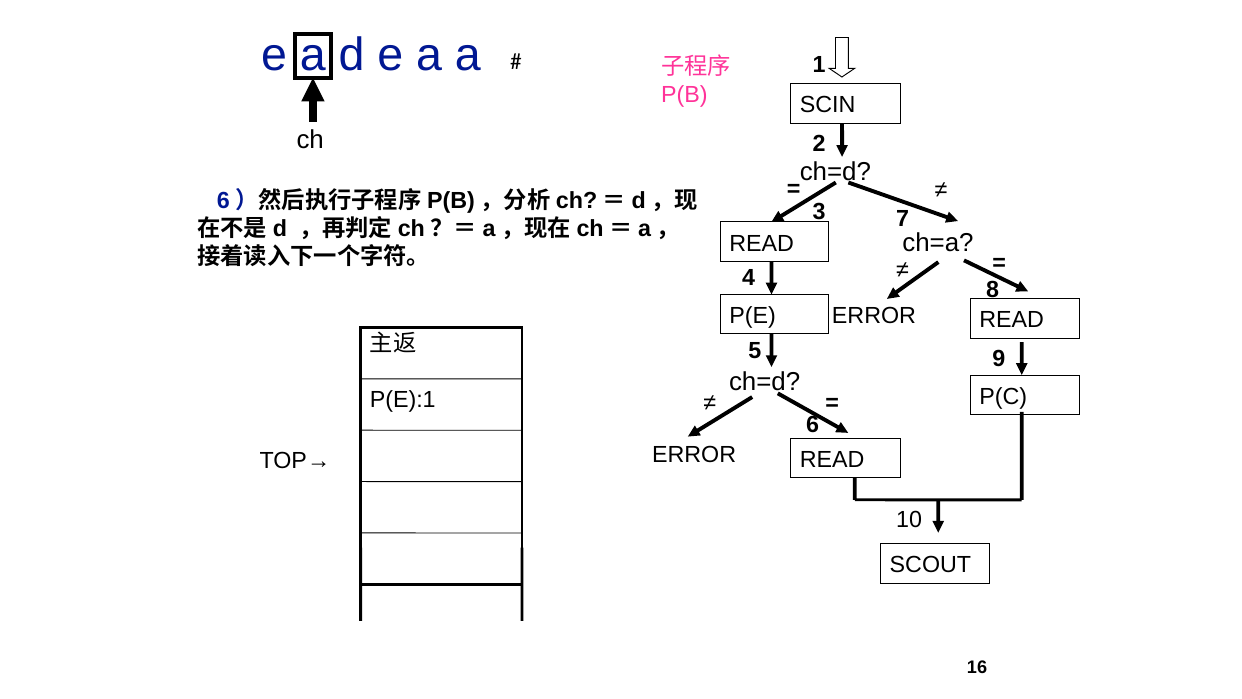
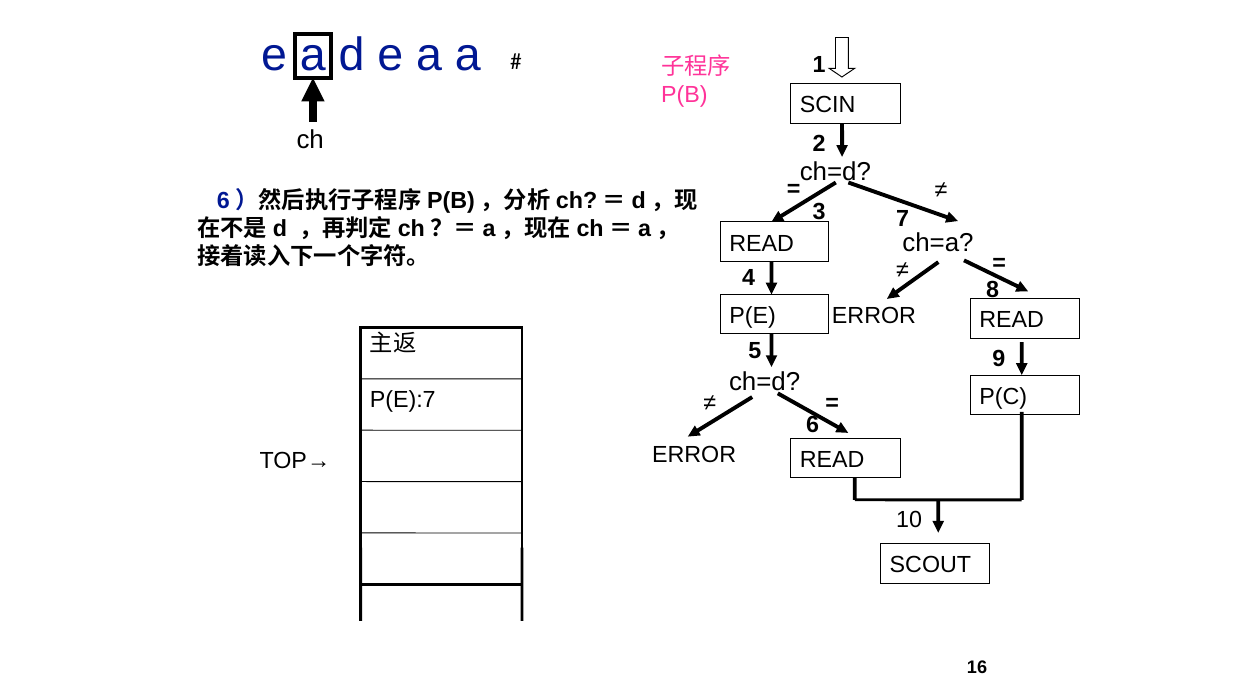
P(E):1: P(E):1 -> P(E):7 (403, 400)
